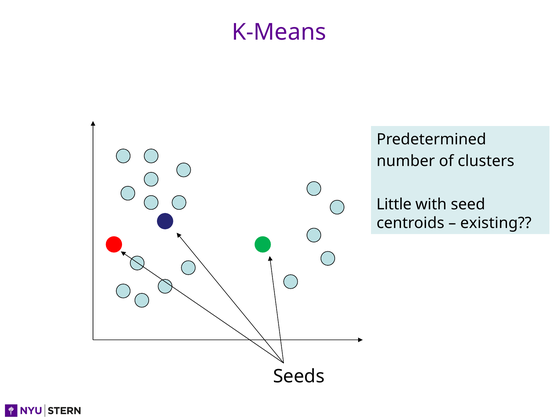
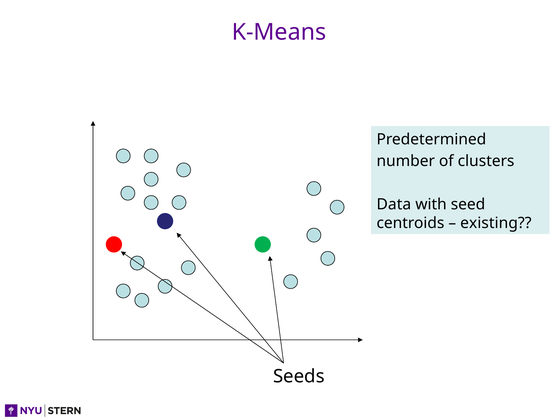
Little: Little -> Data (394, 204)
